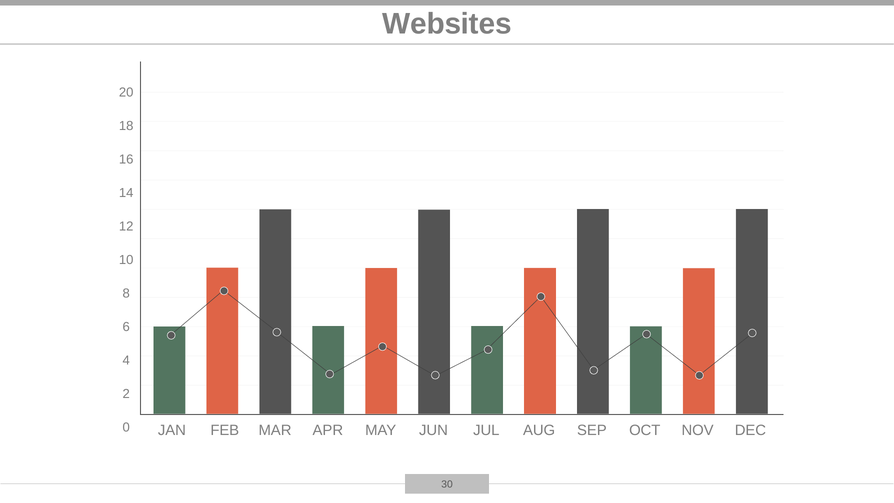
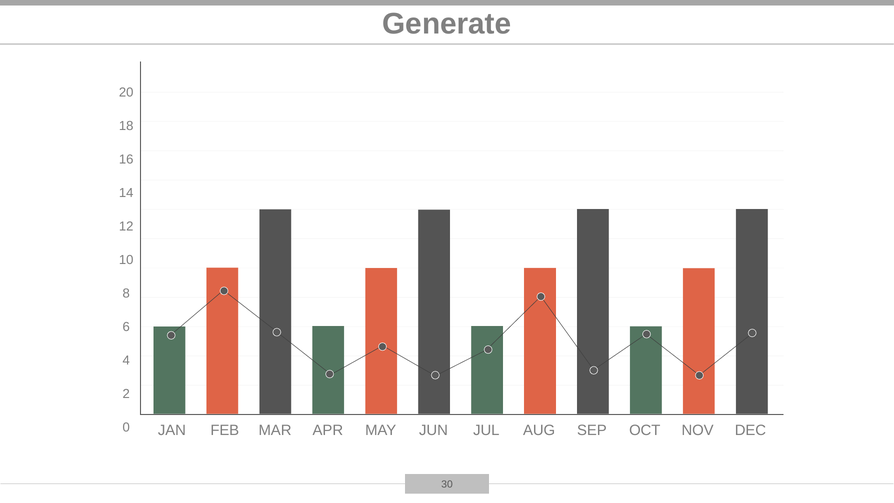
Websites: Websites -> Generate (447, 24)
